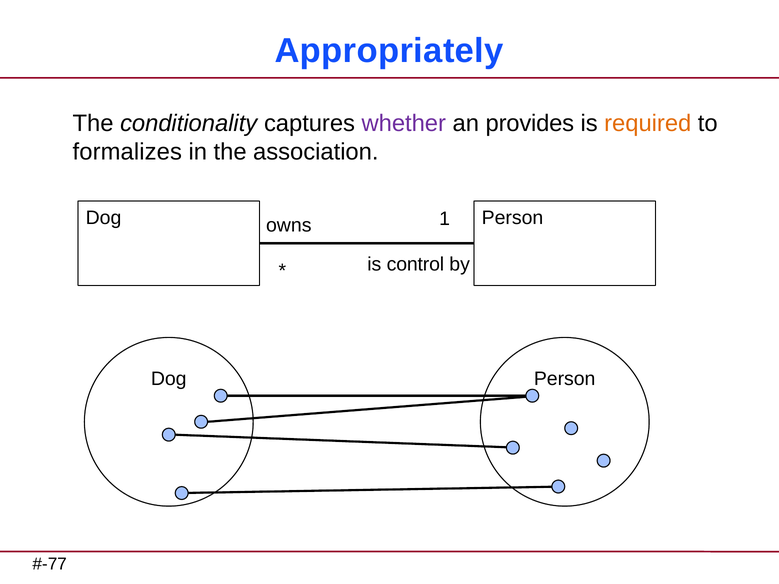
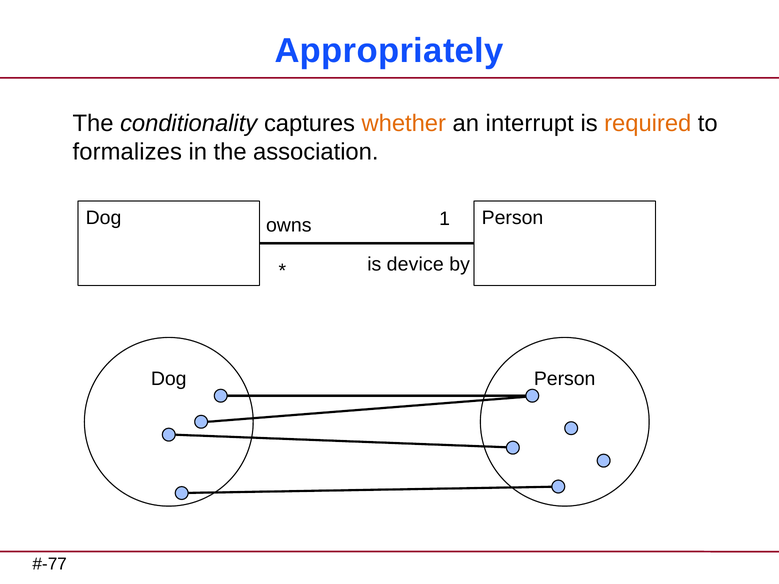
whether colour: purple -> orange (404, 124)
provides: provides -> interrupt (530, 124)
control: control -> device (415, 264)
